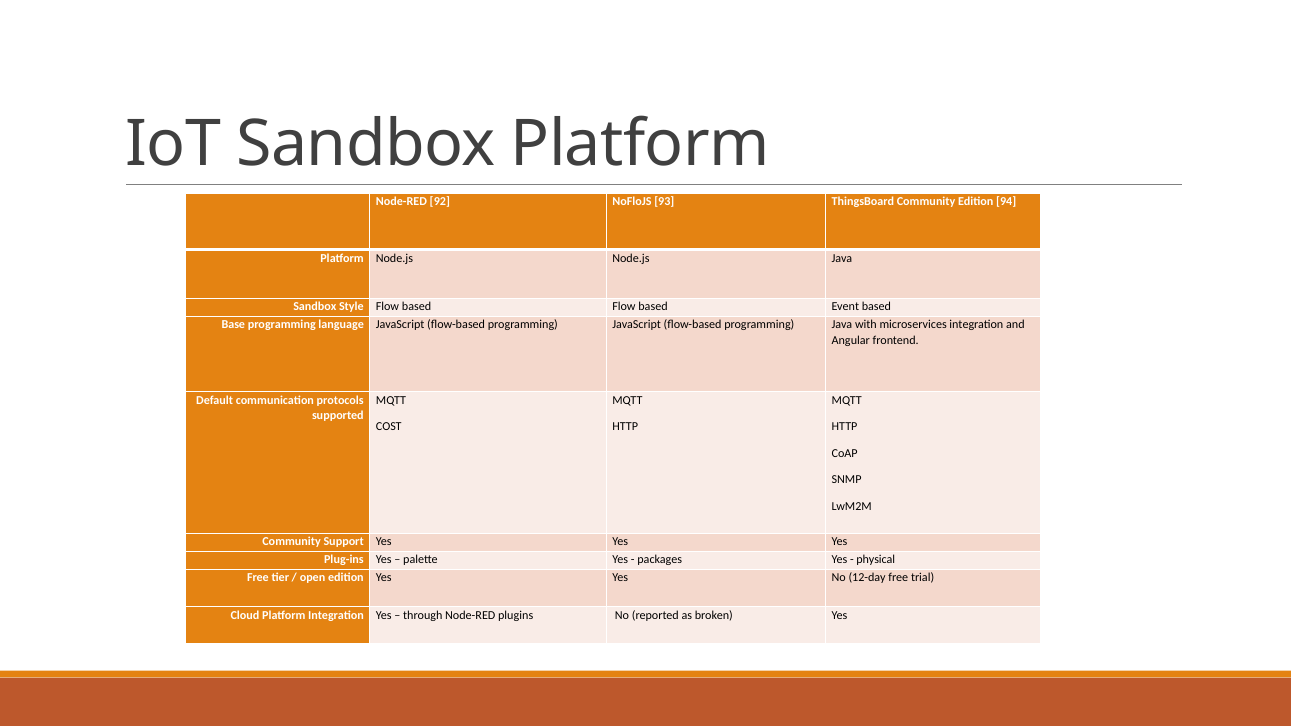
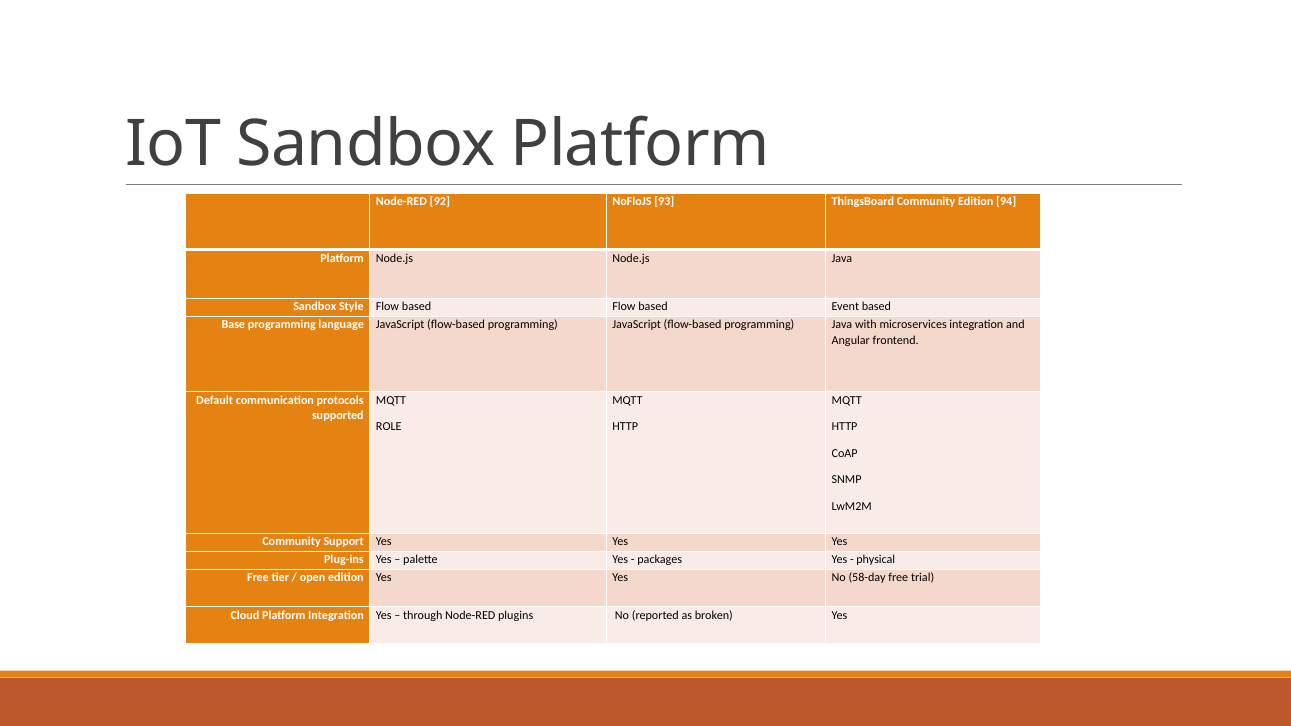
COST: COST -> ROLE (389, 427)
12-day: 12-day -> 58-day (867, 578)
